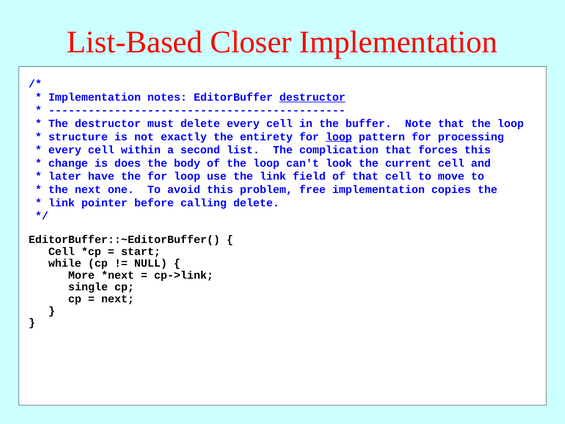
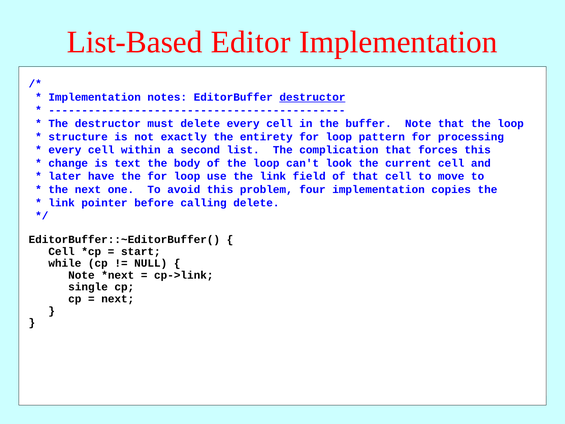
List-Based Closer: Closer -> Editor (251, 42)
loop underline: present -> none (339, 137)
does: does -> text (128, 163)
free: free -> four (313, 189)
More: More -> Note (81, 275)
